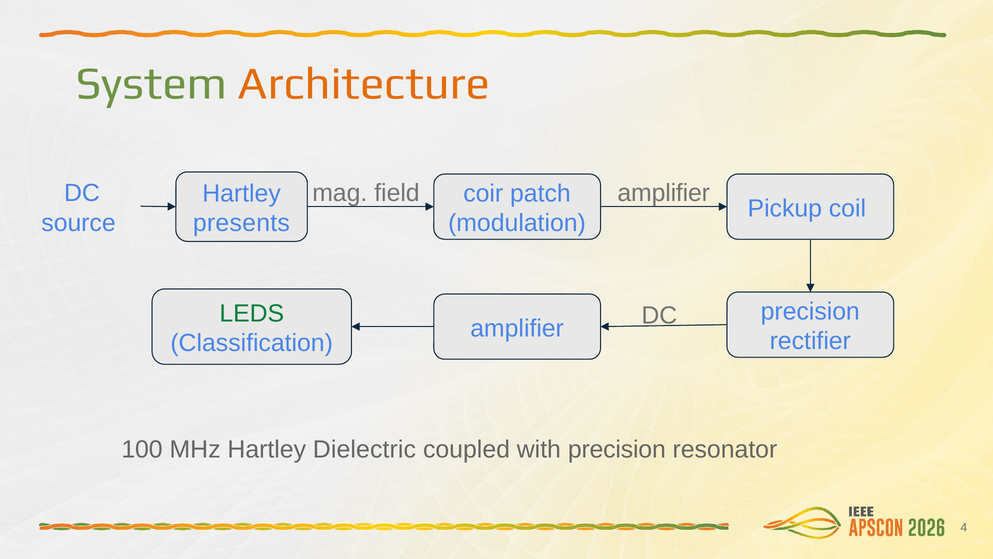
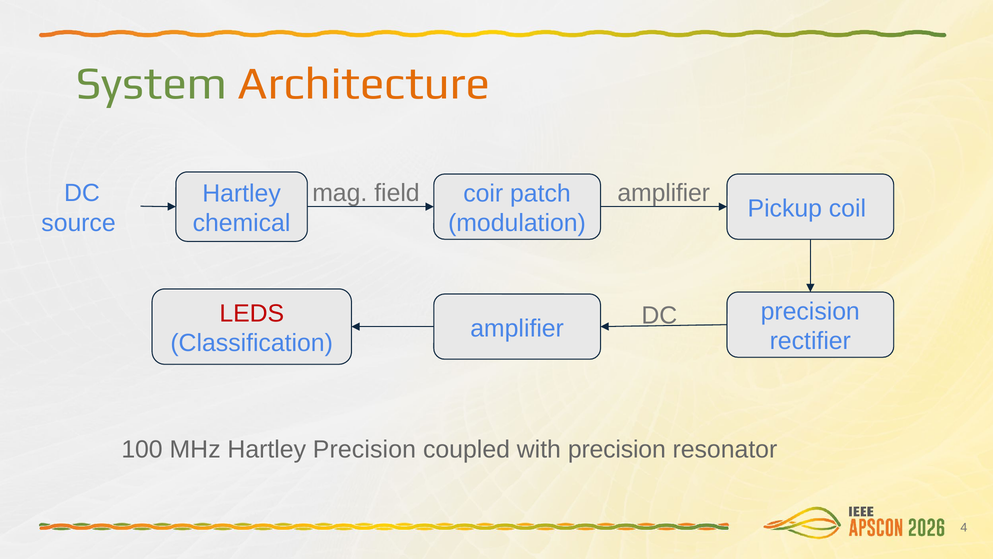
presents: presents -> chemical (242, 223)
LEDS colour: green -> red (252, 313)
Hartley Dielectric: Dielectric -> Precision (364, 449)
